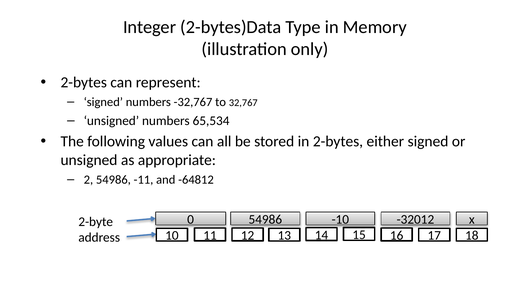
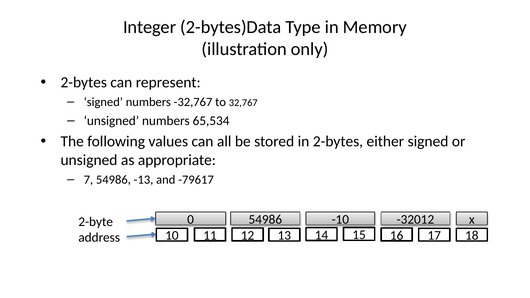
2: 2 -> 7 (88, 180)
-11: -11 -> -13 (143, 180)
-64812: -64812 -> -79617 (196, 180)
